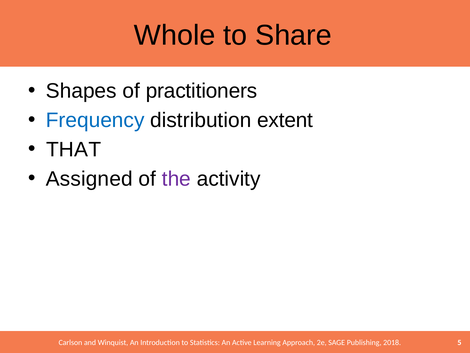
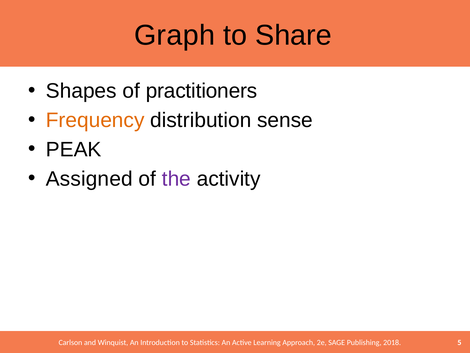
Whole: Whole -> Graph (175, 35)
Frequency colour: blue -> orange (95, 120)
extent: extent -> sense (285, 120)
THAT: THAT -> PEAK (74, 149)
